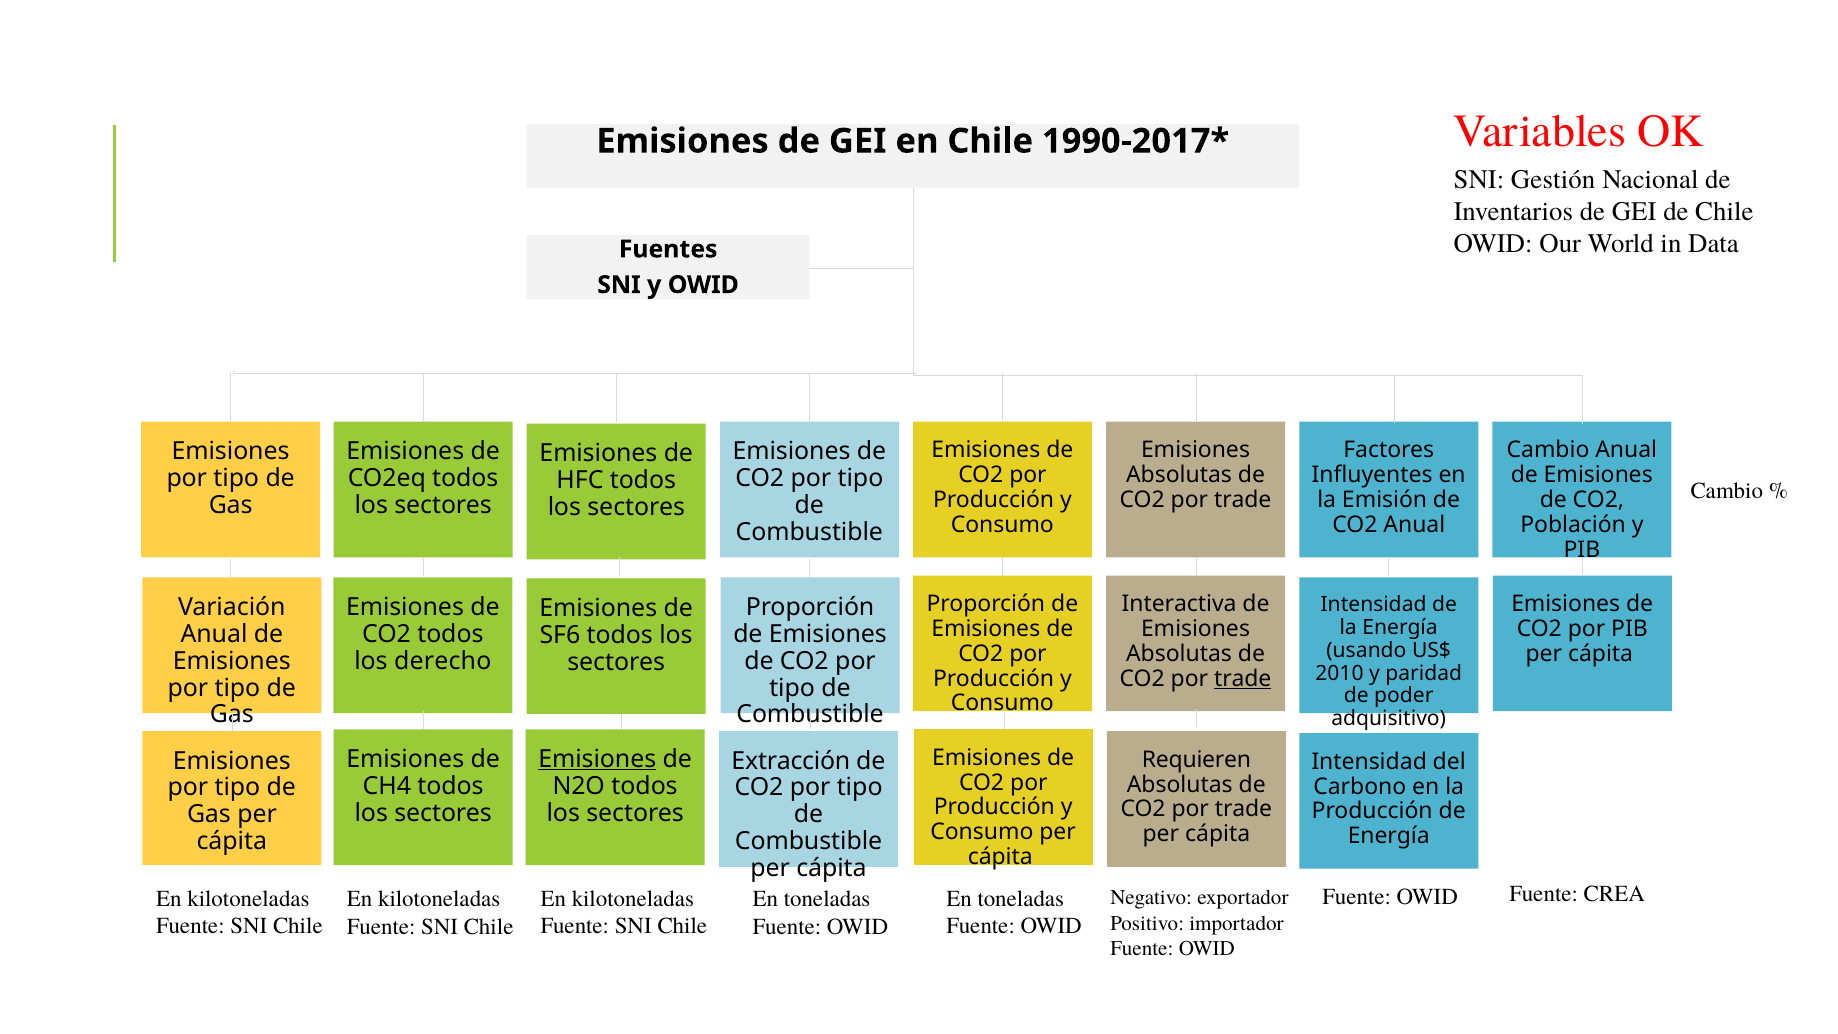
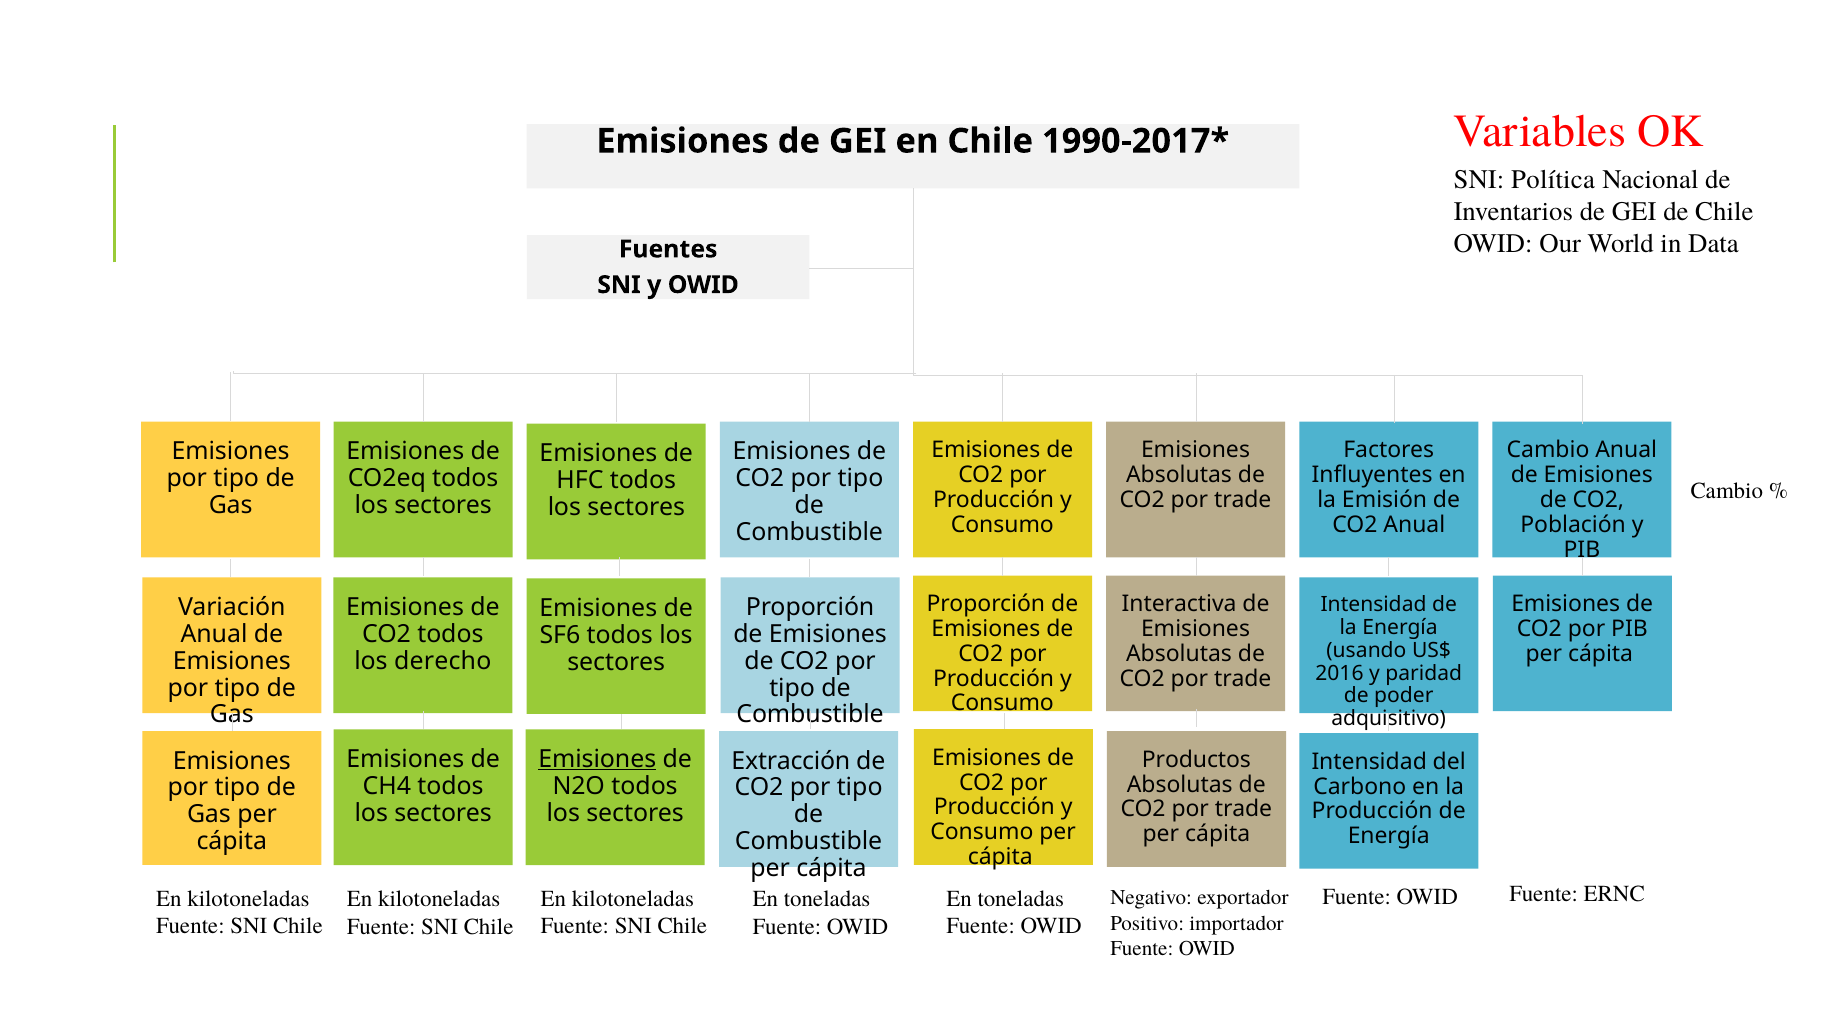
Gestión: Gestión -> Política (1553, 179)
2010: 2010 -> 2016 (1339, 673)
trade underline: present -> none (1243, 678)
Requieren: Requieren -> Productos (1196, 760)
CREA: CREA -> ERNC (1614, 894)
